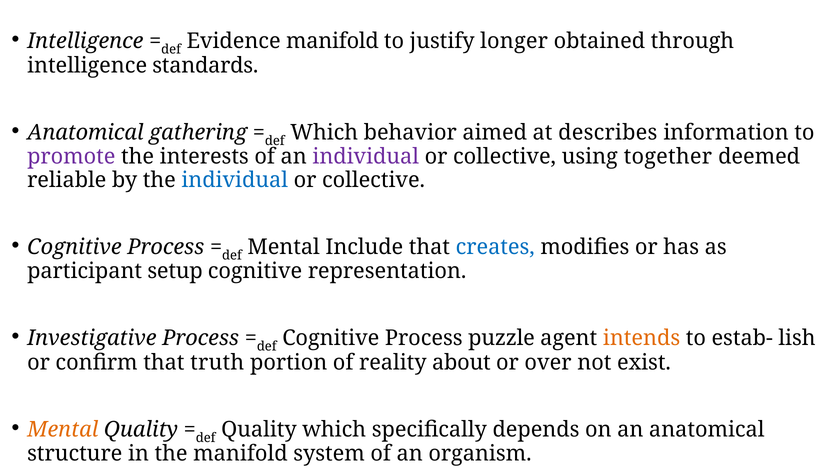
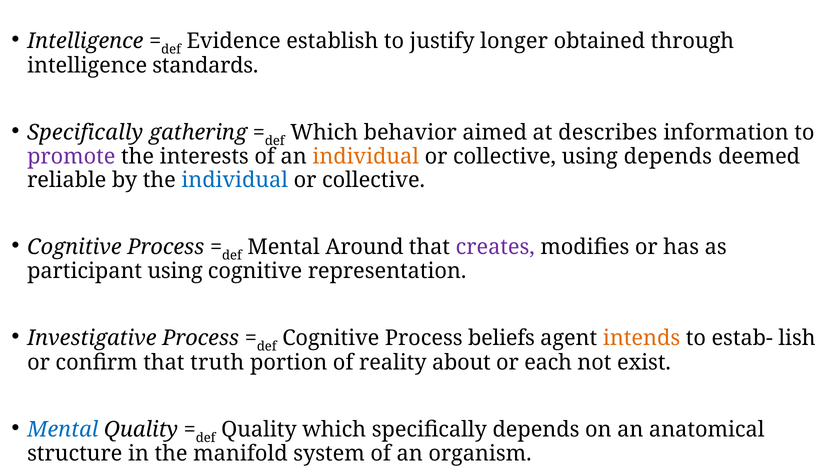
Evidence manifold: manifold -> establish (332, 41)
Anatomical: Anatomical -> Specifically (85, 132)
individual colour: purple -> orange (366, 157)
using together: together -> depends (668, 157)
Include: Include -> Around (364, 247)
creates colour: blue -> purple (495, 247)
participant setup: setup -> using (175, 271)
puzzle: puzzle -> beliefs (502, 338)
over: over -> each (548, 362)
Mental colour: orange -> blue (63, 430)
